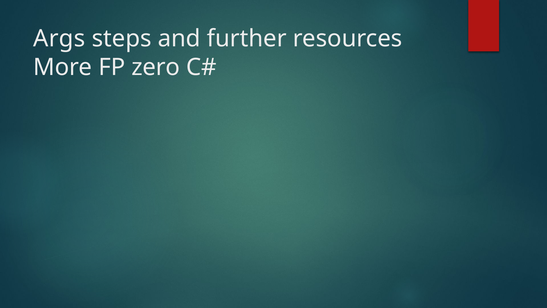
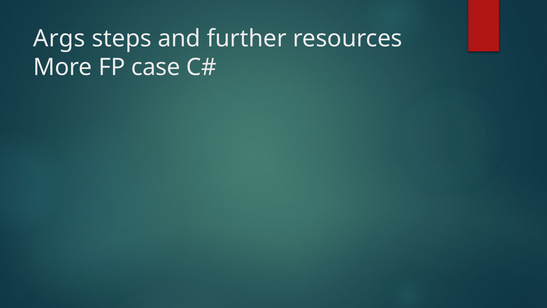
zero: zero -> case (156, 67)
